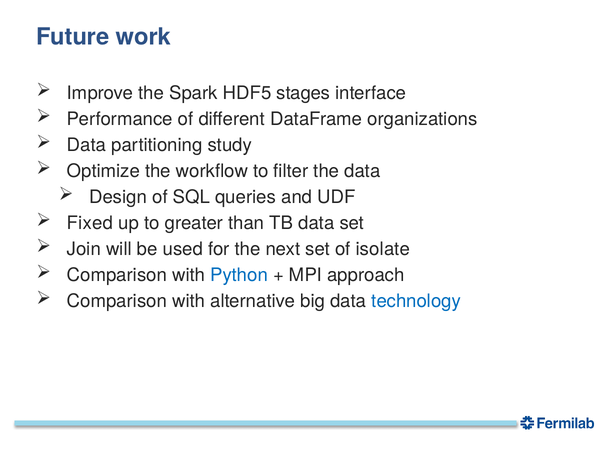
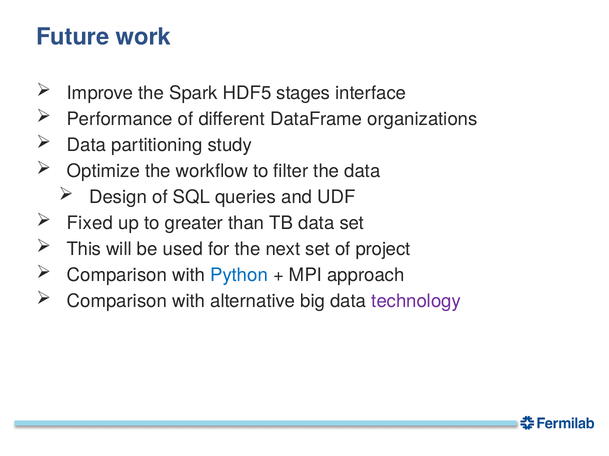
Join: Join -> This (84, 249)
isolate: isolate -> project (383, 249)
technology colour: blue -> purple (416, 301)
